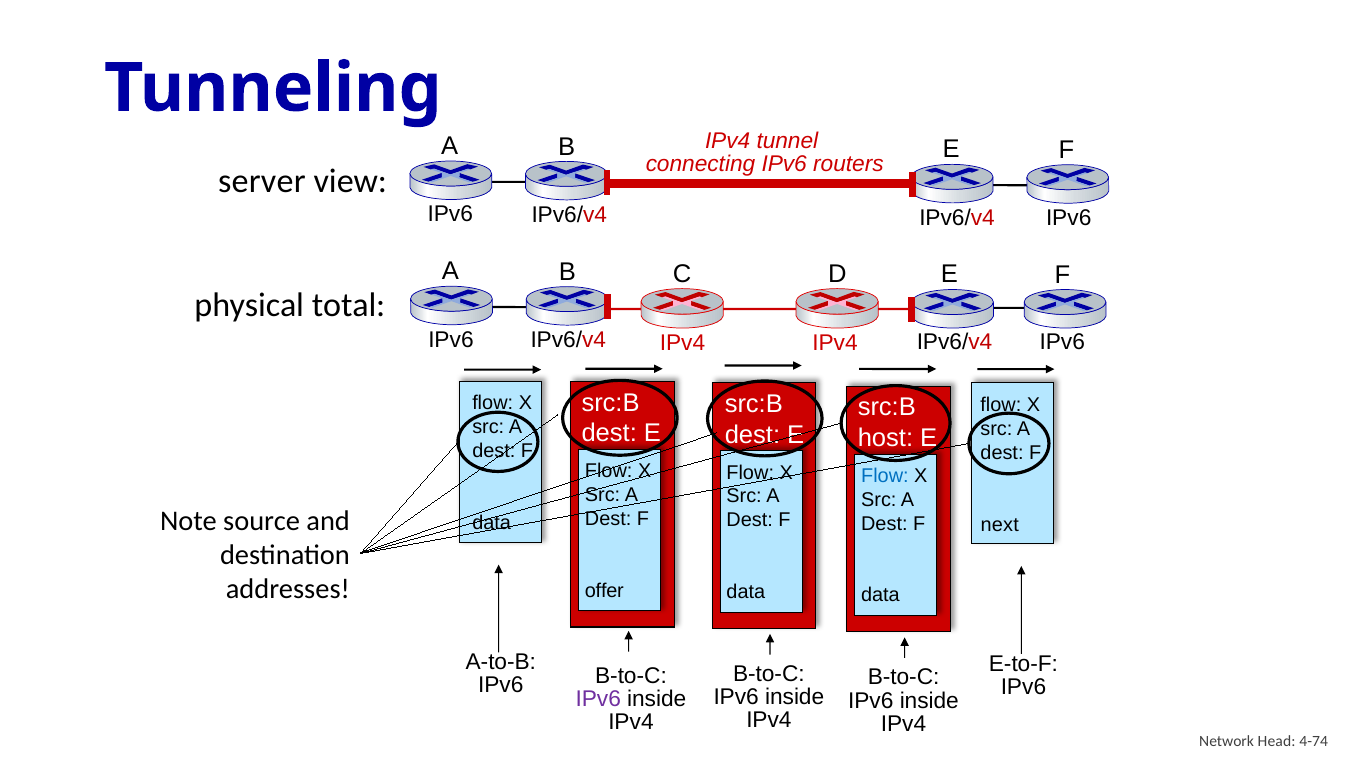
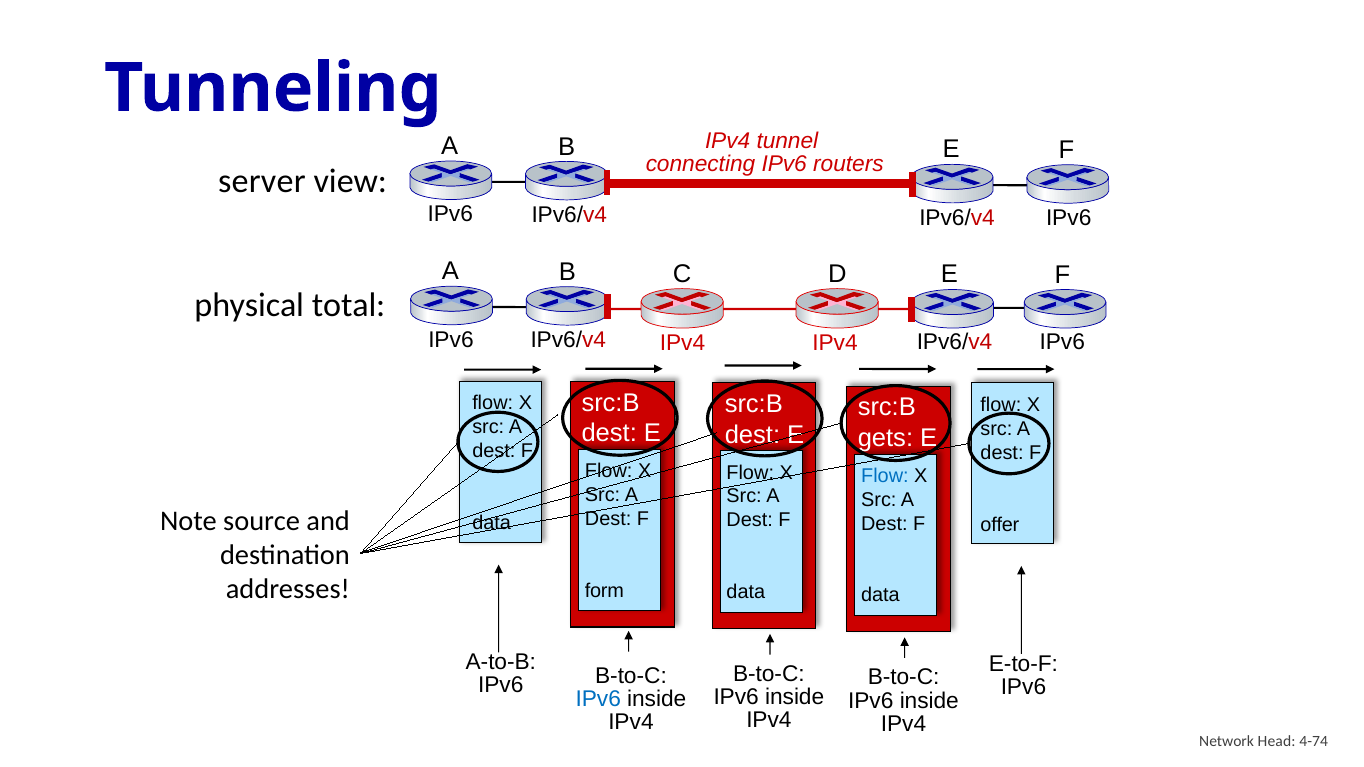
host: host -> gets (885, 438)
next: next -> offer (1000, 525)
offer: offer -> form (604, 591)
IPv6 colour: purple -> blue (598, 699)
